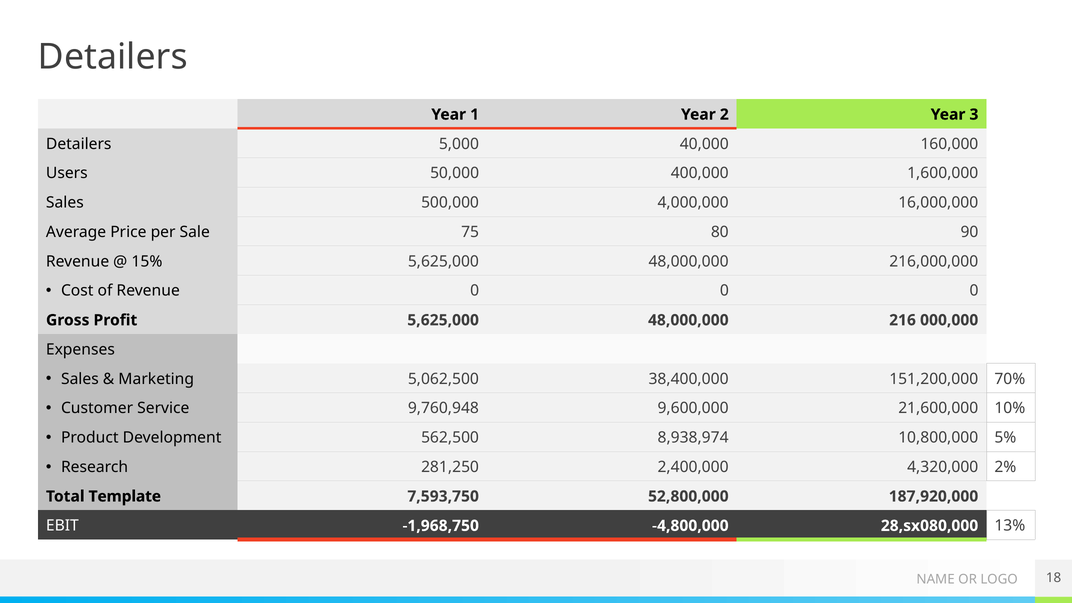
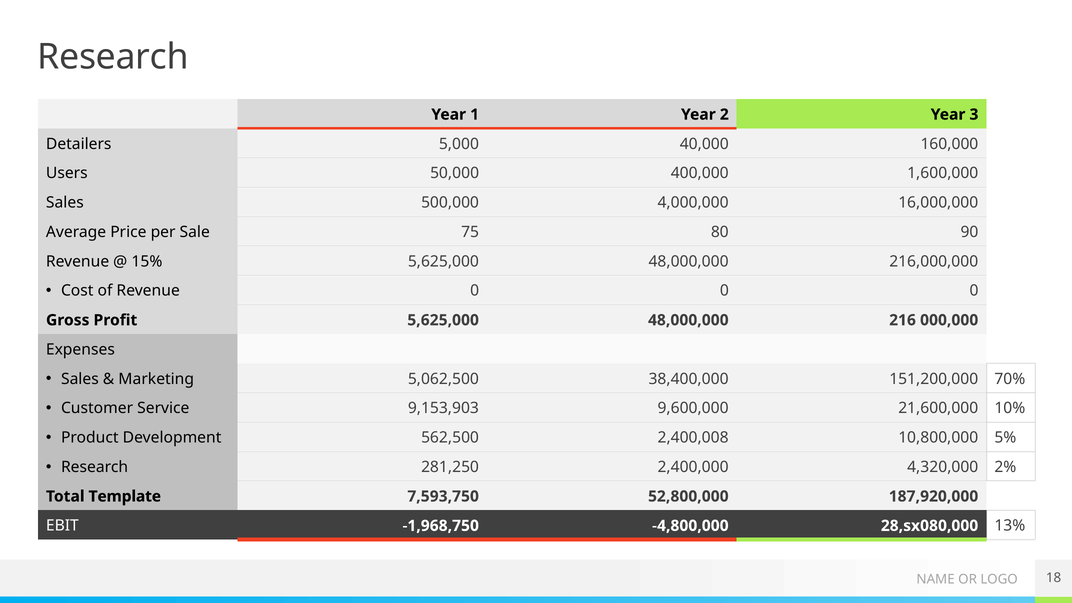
Detailers: Detailers -> Research (113, 57)
9,760,948: 9,760,948 -> 9,153,903 (443, 408)
8,938,974: 8,938,974 -> 2,400,008 (693, 438)
